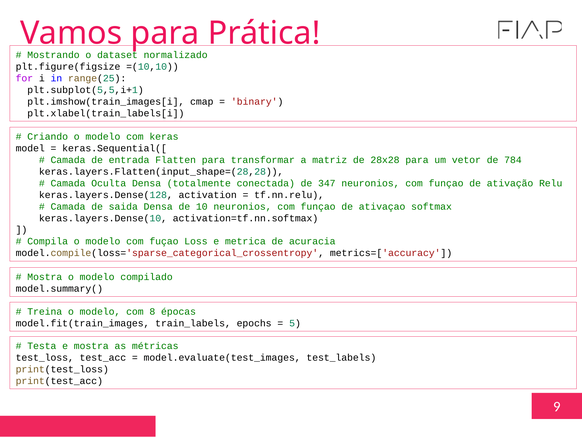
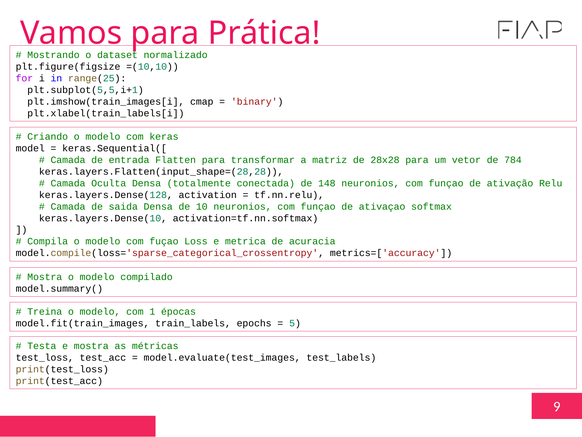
347: 347 -> 148 (327, 183)
8: 8 -> 1 (152, 311)
